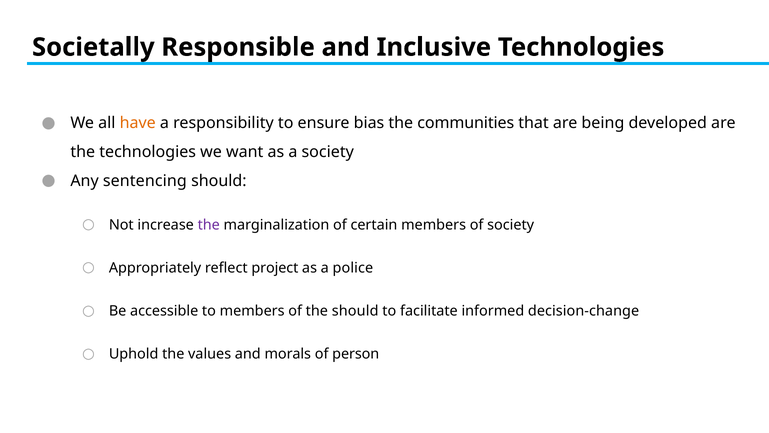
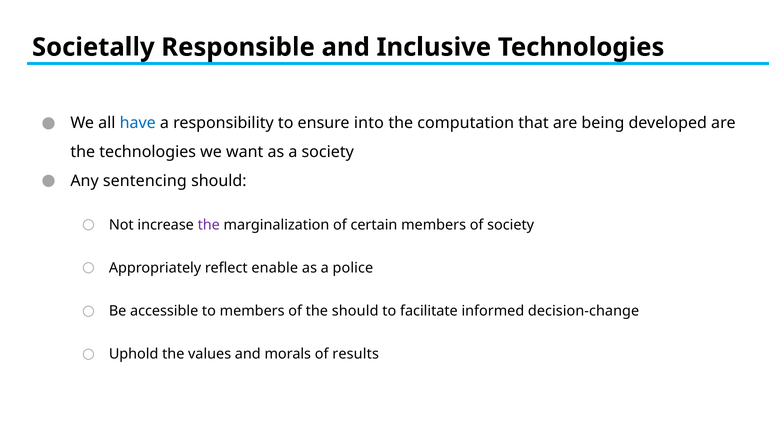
have colour: orange -> blue (138, 123)
bias: bias -> into (369, 123)
communities: communities -> computation (466, 123)
project: project -> enable (275, 268)
person: person -> results (356, 354)
